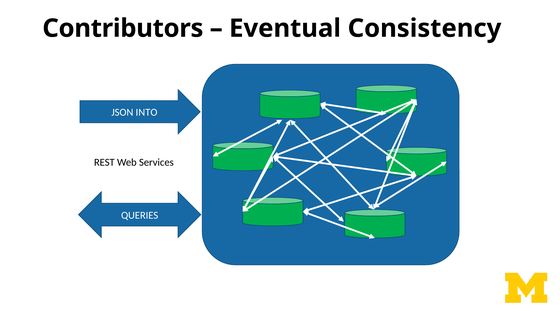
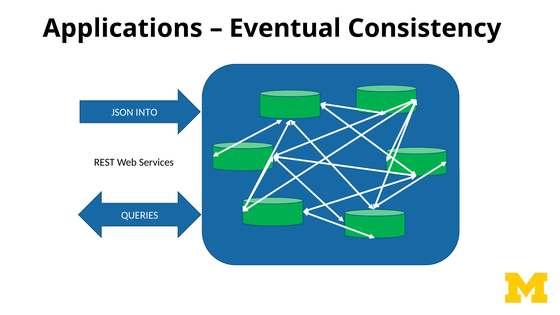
Contributors: Contributors -> Applications (123, 28)
